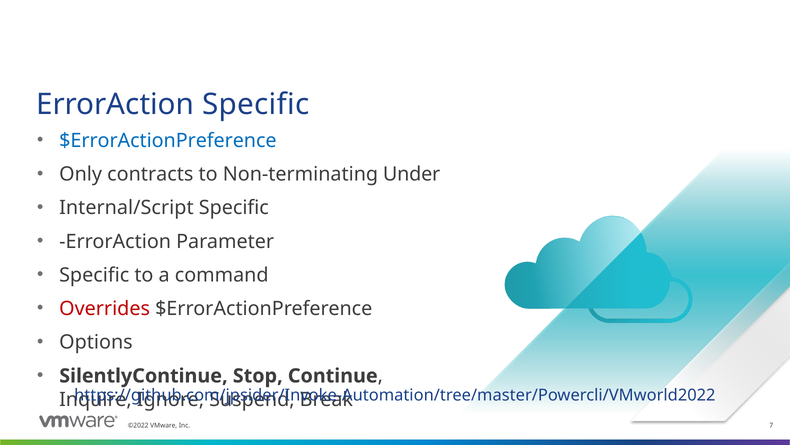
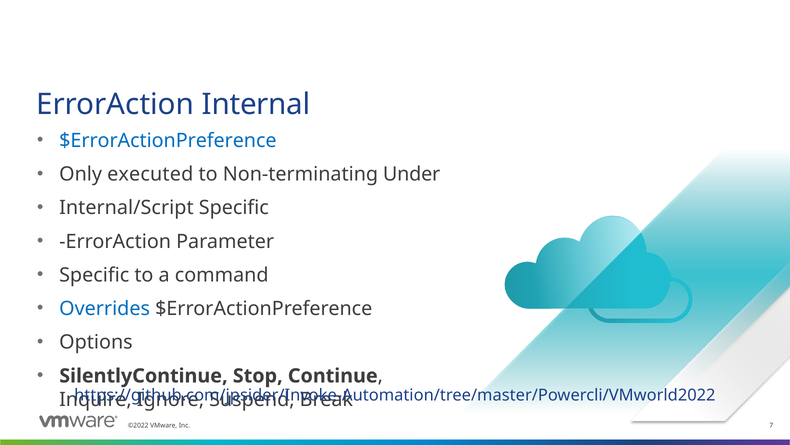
ErrorAction Specific: Specific -> Internal (256, 105)
contracts: contracts -> executed (150, 174)
Overrides colour: red -> blue (105, 308)
